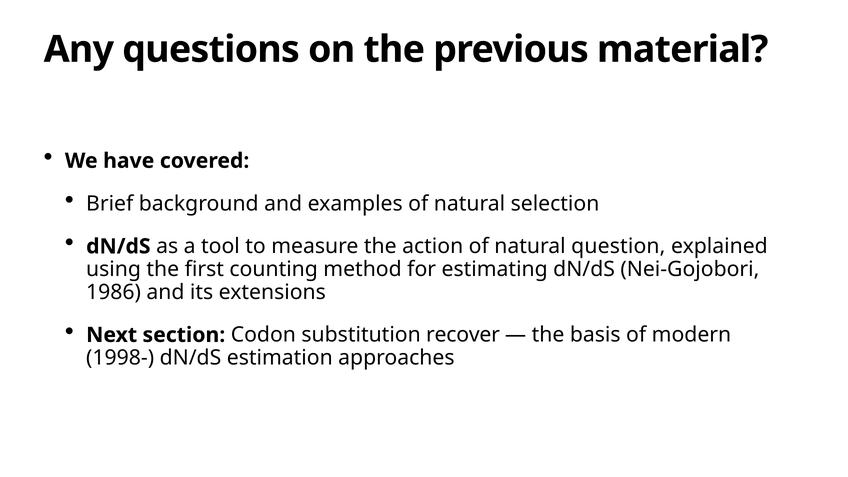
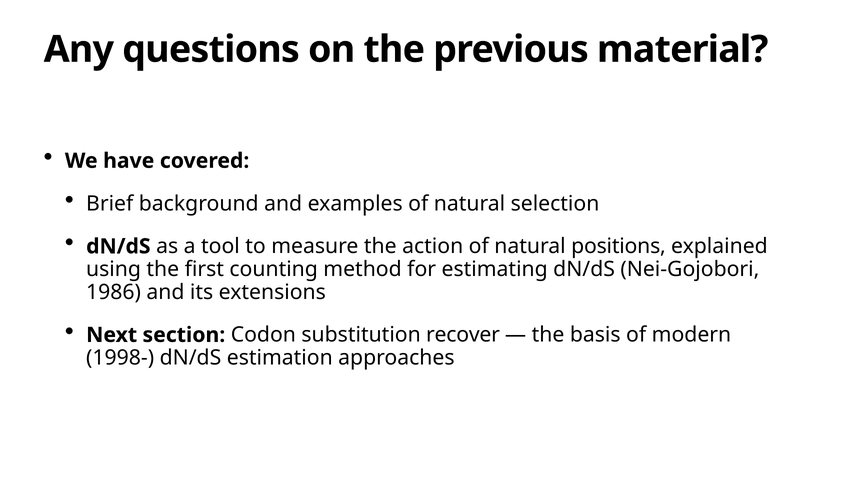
question: question -> positions (618, 246)
